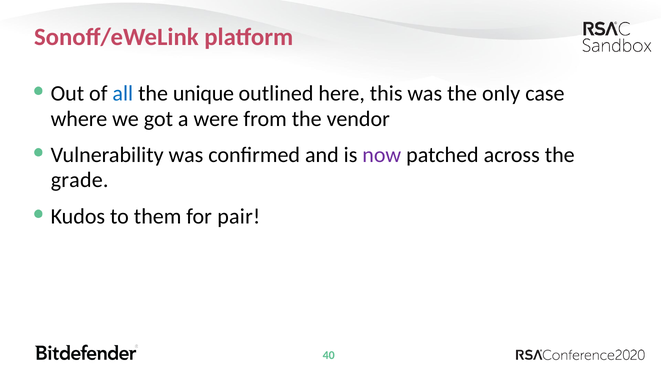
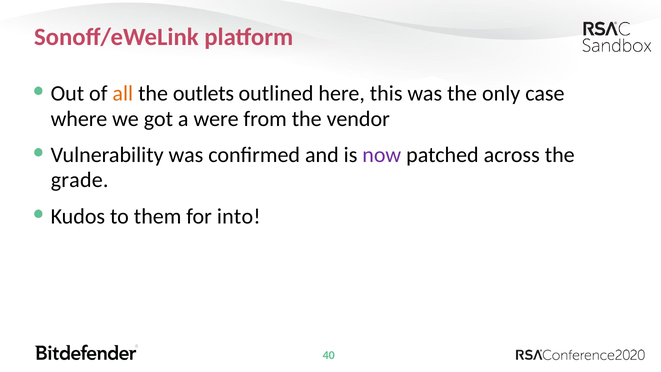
all colour: blue -> orange (123, 94)
unique: unique -> outlets (203, 94)
pair: pair -> into (239, 216)
